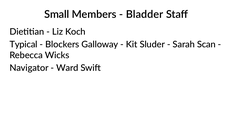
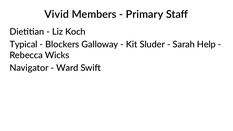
Small: Small -> Vivid (57, 14)
Bladder: Bladder -> Primary (145, 14)
Scan: Scan -> Help (206, 44)
